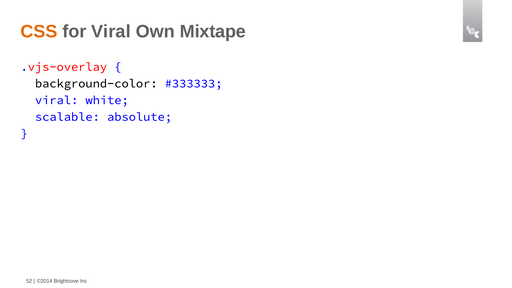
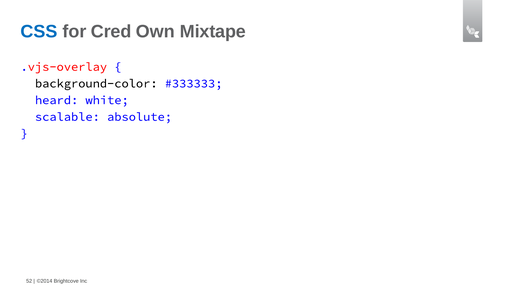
CSS colour: orange -> blue (39, 32)
for Viral: Viral -> Cred (111, 32)
viral: viral -> heard (57, 100)
